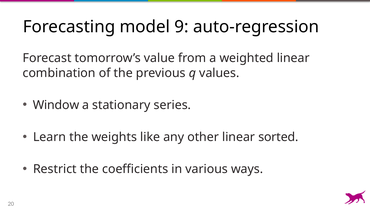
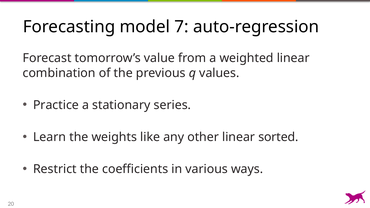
9: 9 -> 7 (182, 27)
Window: Window -> Practice (56, 105)
